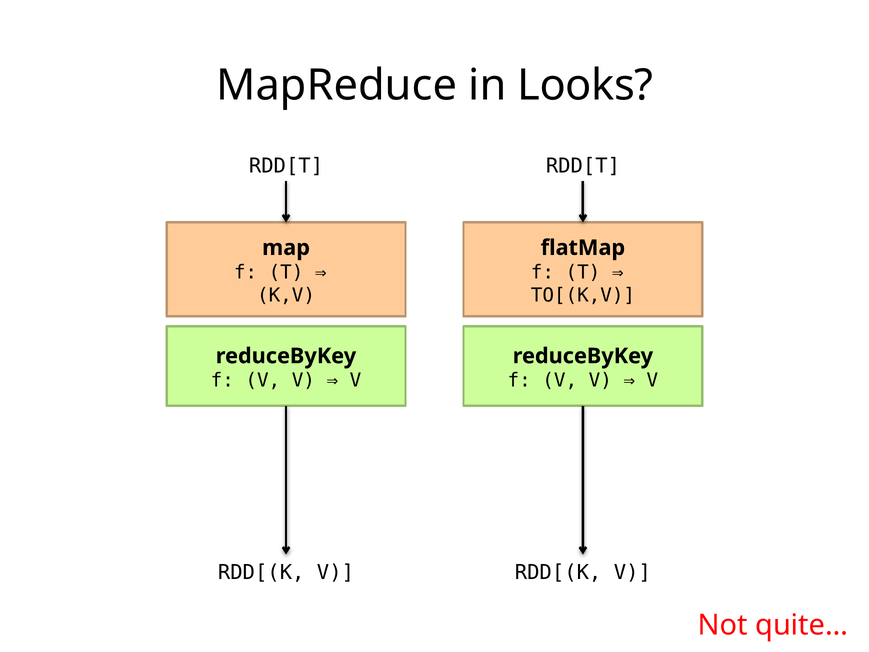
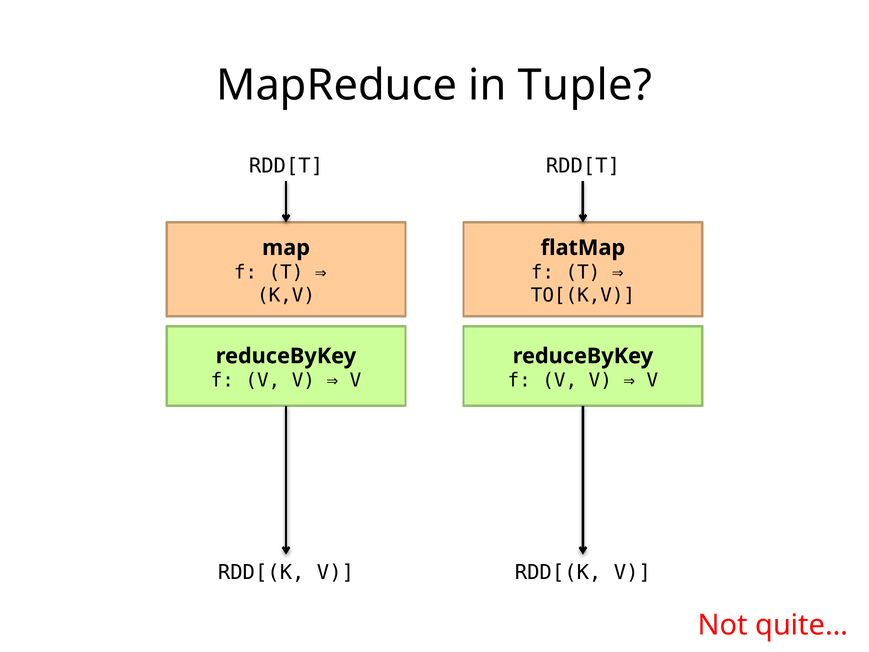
Looks: Looks -> Tuple (585, 86)
